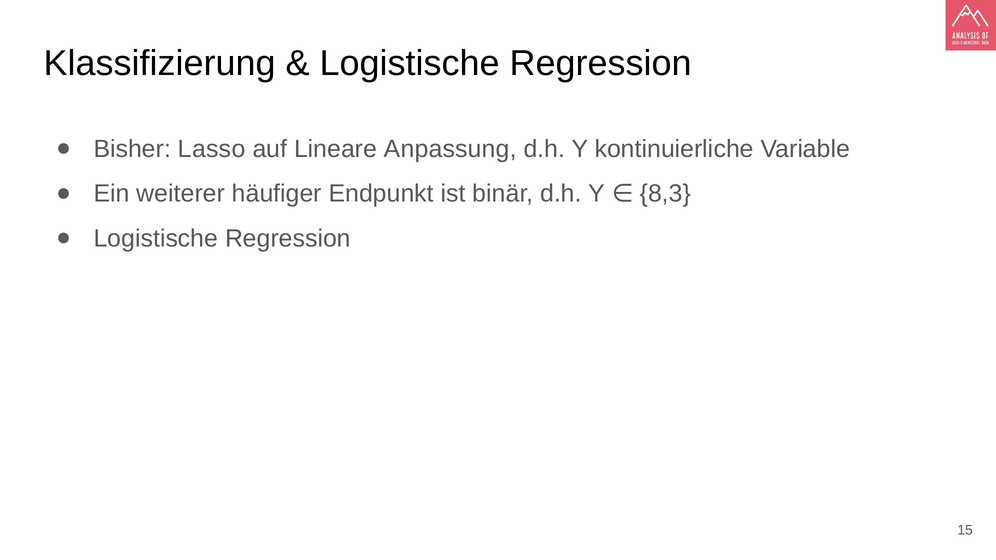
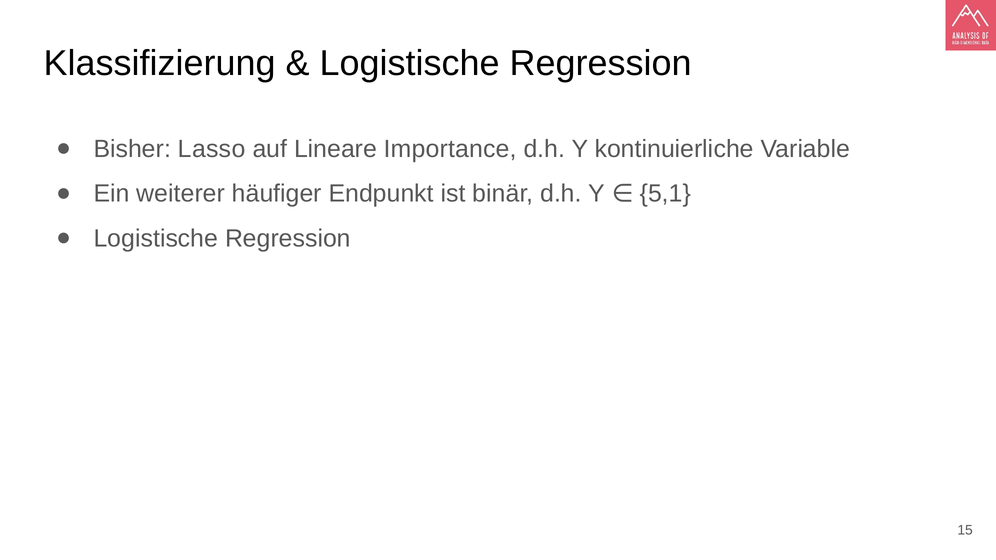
Anpassung: Anpassung -> Importance (450, 149)
8,3: 8,3 -> 5,1 (665, 194)
